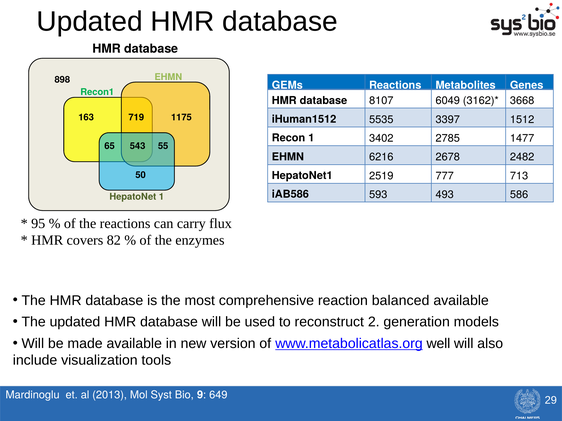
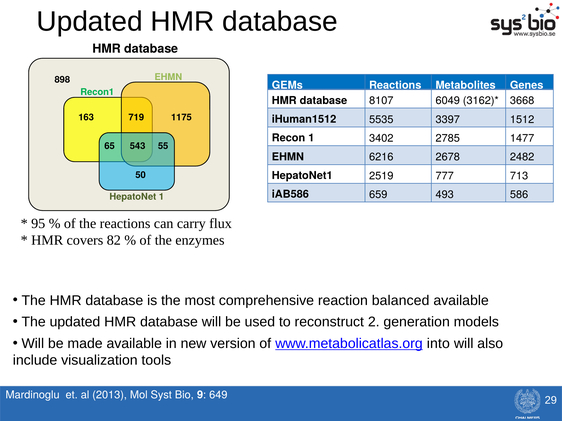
593: 593 -> 659 (378, 195)
well: well -> into (438, 344)
